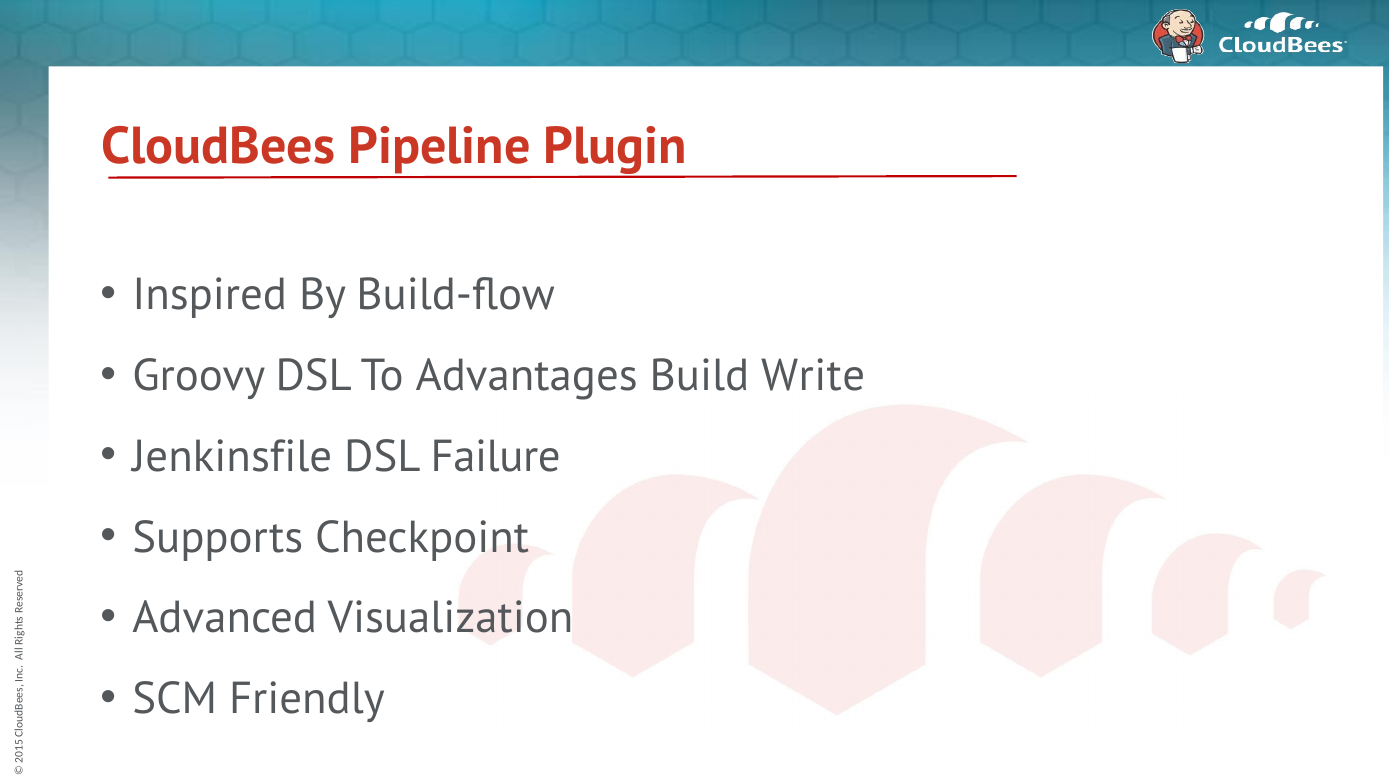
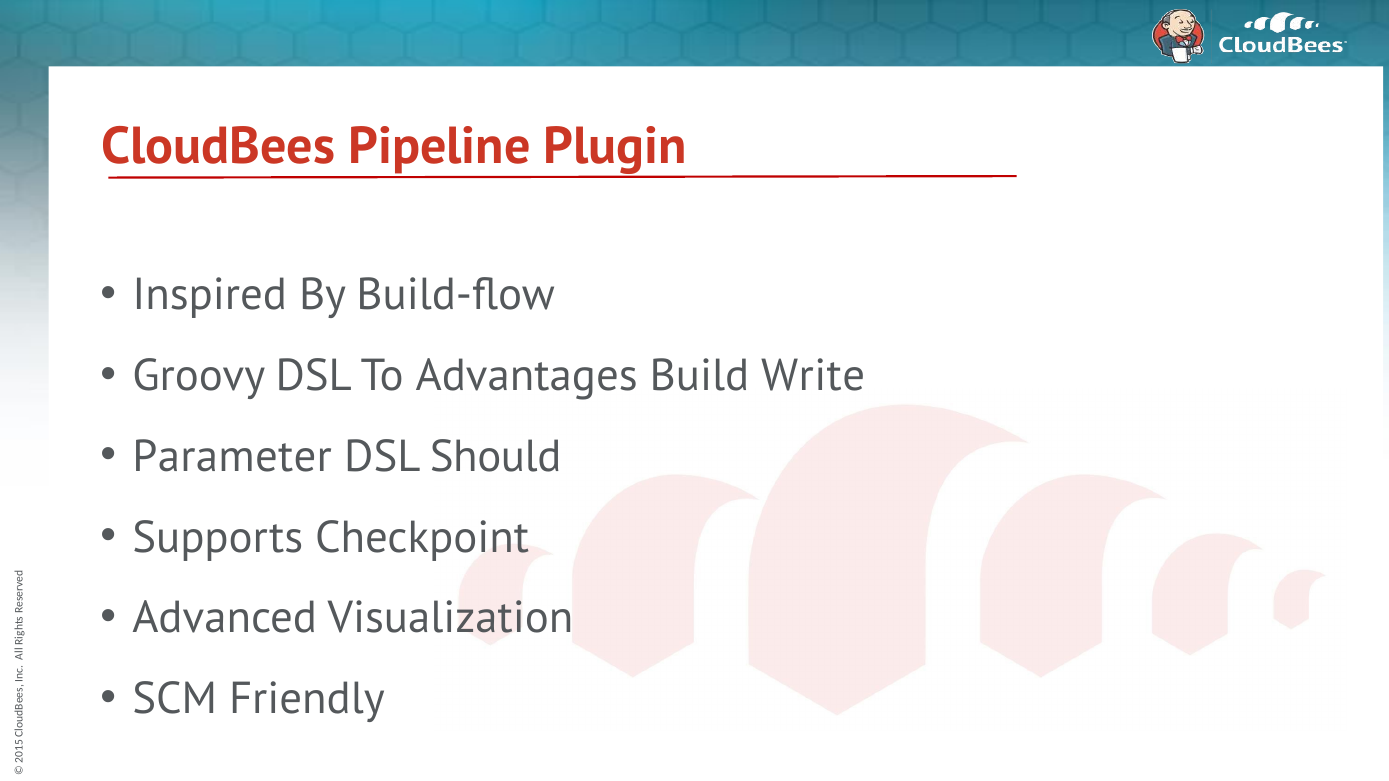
Jenkinsfile: Jenkinsfile -> Parameter (232, 457)
Failure: Failure -> Should (496, 457)
